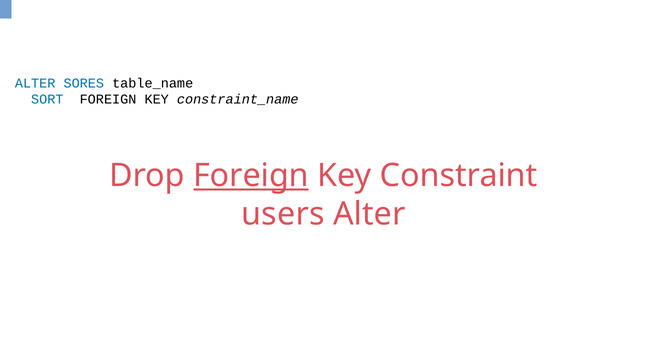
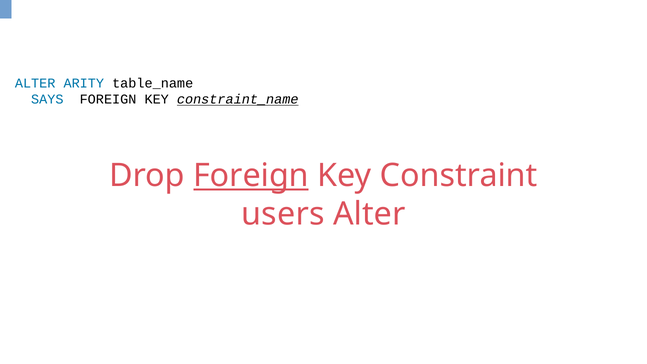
SORES: SORES -> ARITY (84, 83)
SORT: SORT -> SAYS (47, 99)
constraint_name underline: none -> present (238, 99)
